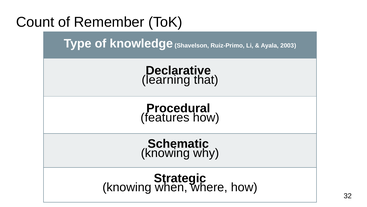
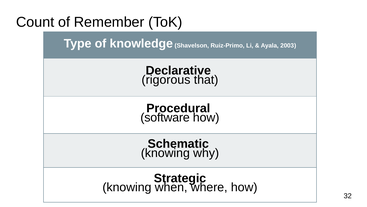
learning: learning -> rigorous (166, 80)
features: features -> software (165, 117)
